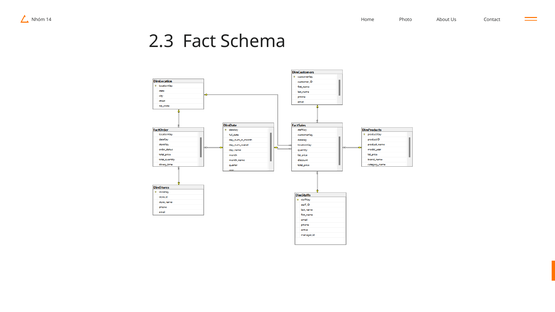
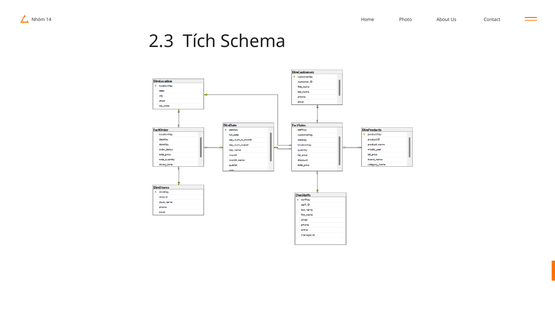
Fact: Fact -> Tích (200, 41)
